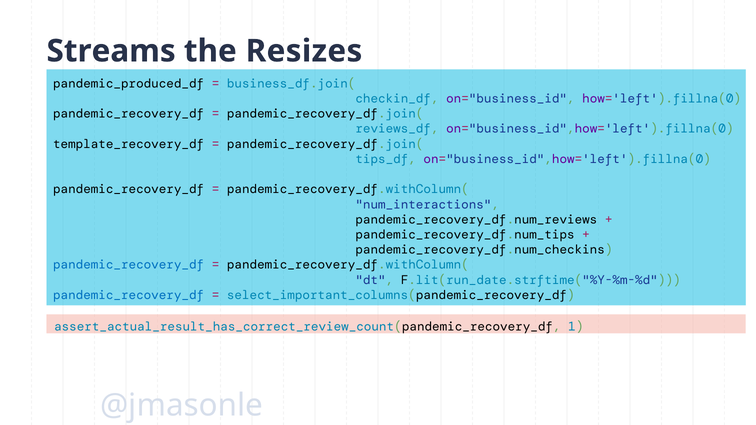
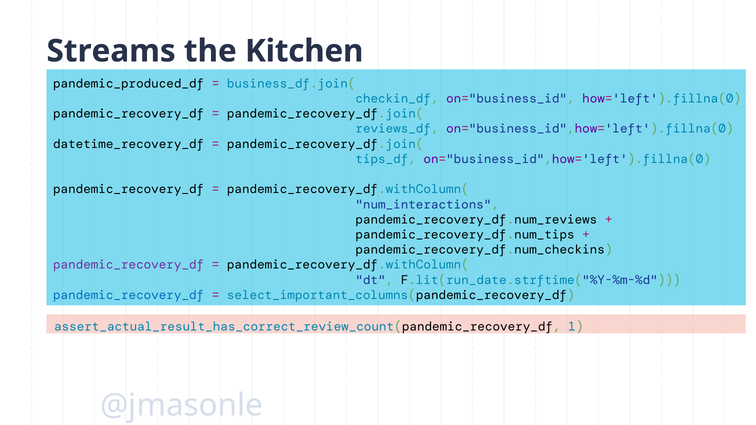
Resizes: Resizes -> Kitchen (304, 51)
template_recovery_df: template_recovery_df -> datetime_recovery_df (129, 144)
pandemic_recovery_df colour: blue -> purple (129, 265)
